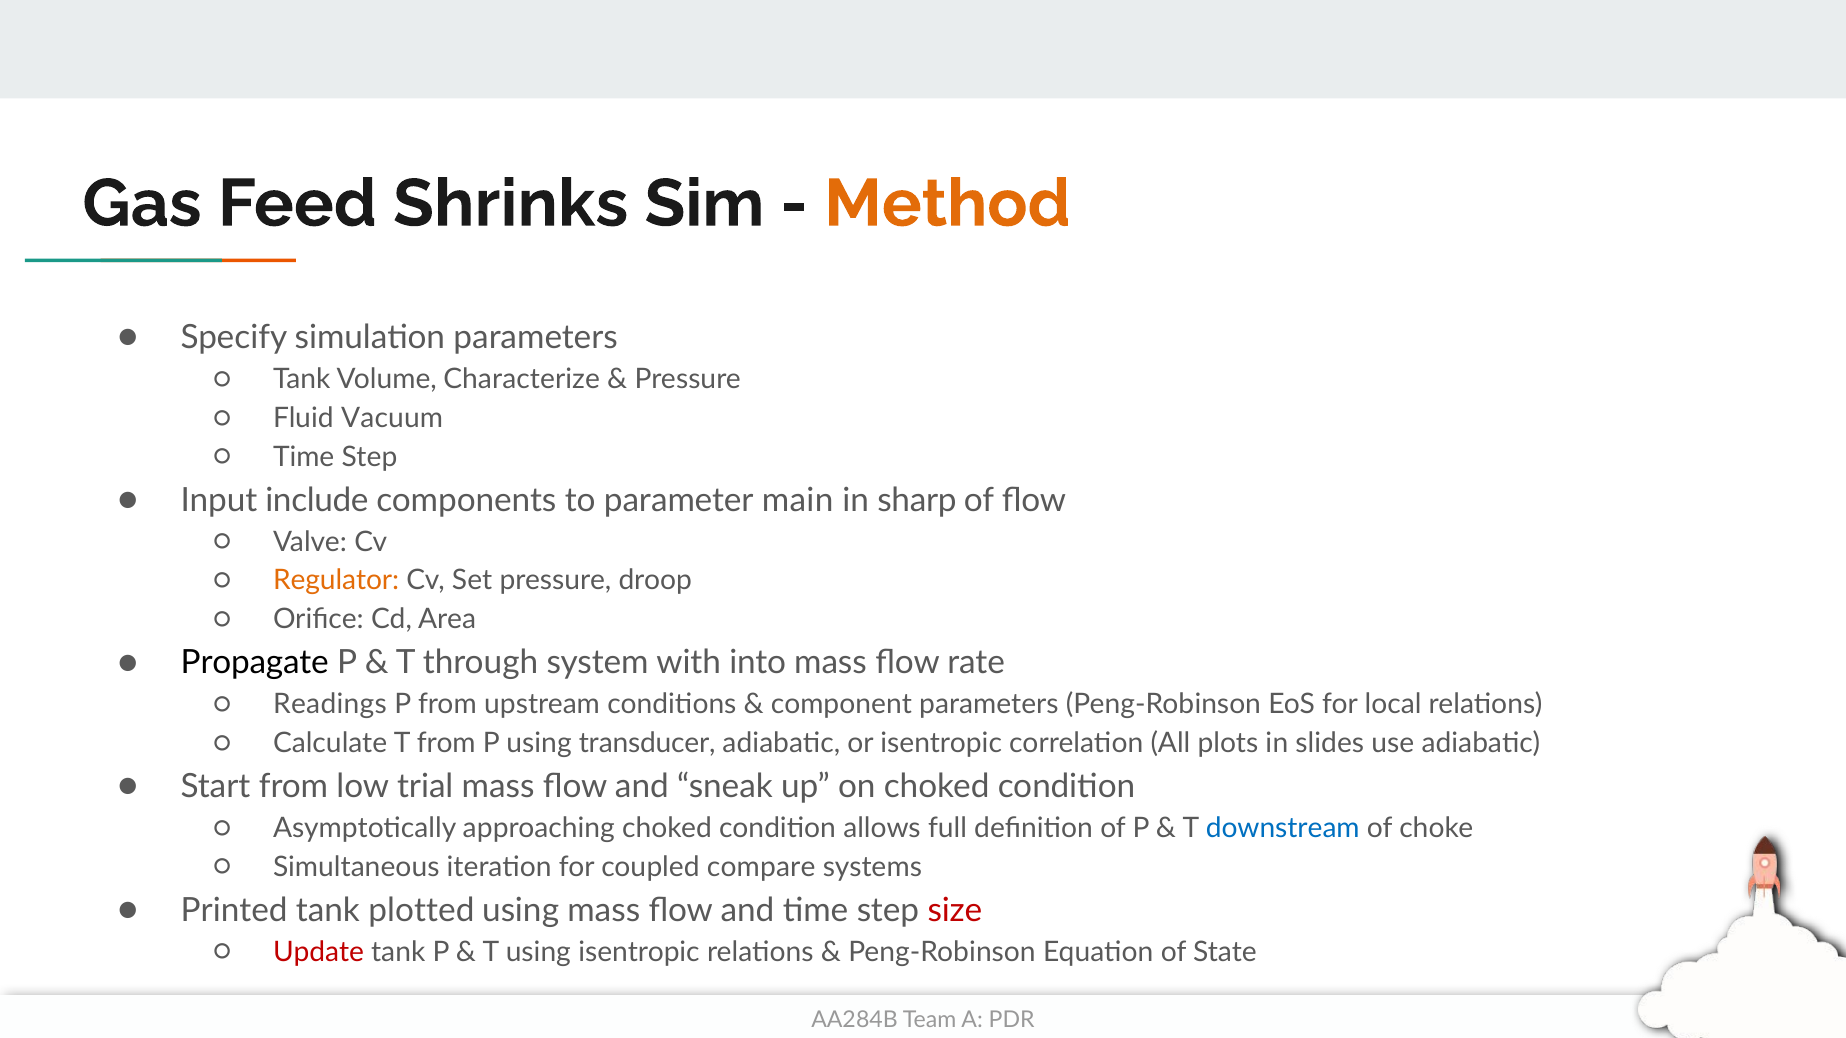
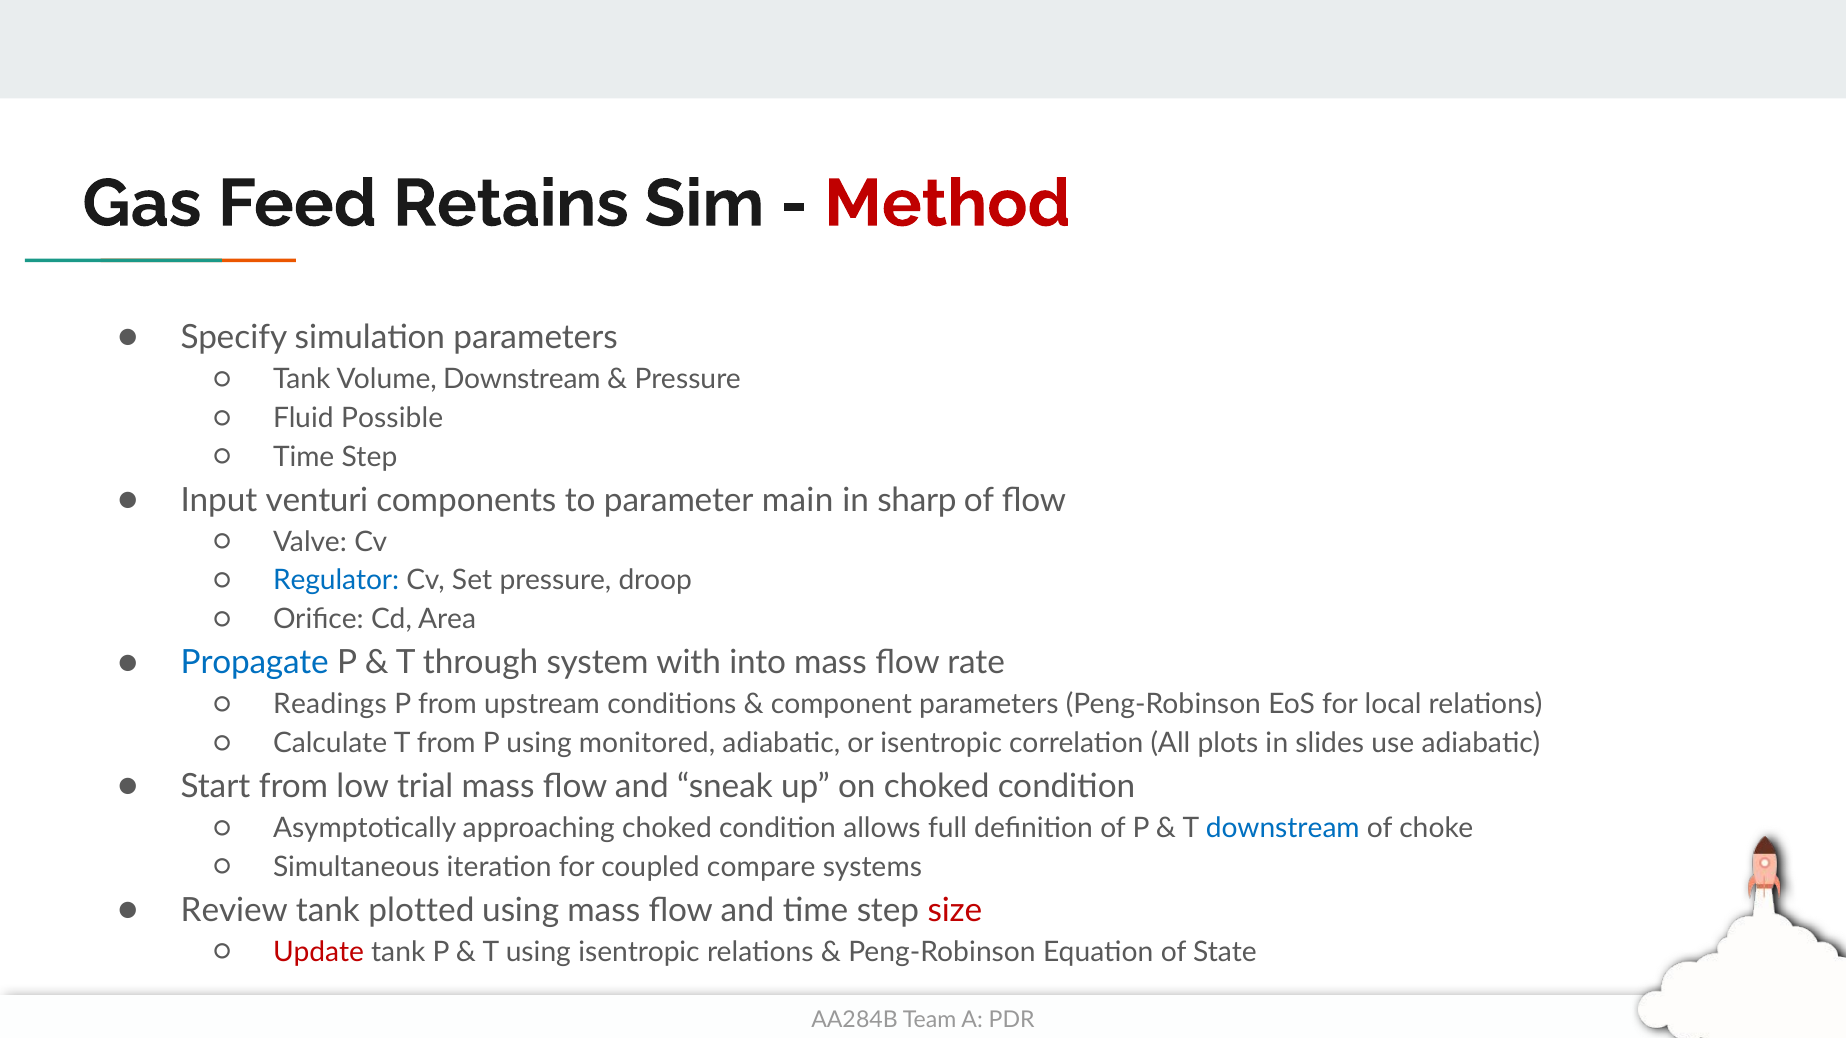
Shrinks: Shrinks -> Retains (511, 204)
Method colour: orange -> red (947, 204)
Volume Characterize: Characterize -> Downstream (522, 379)
Vacuum: Vacuum -> Possible (392, 418)
include: include -> venturi (317, 500)
Regulator colour: orange -> blue (336, 581)
Propagate colour: black -> blue (255, 663)
transducer: transducer -> monitored (647, 743)
Printed: Printed -> Review (234, 911)
